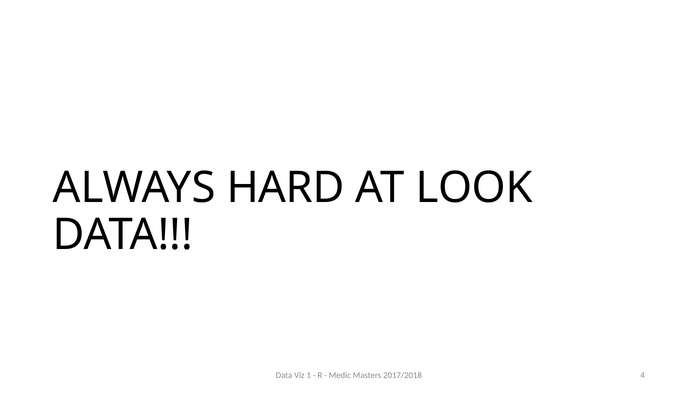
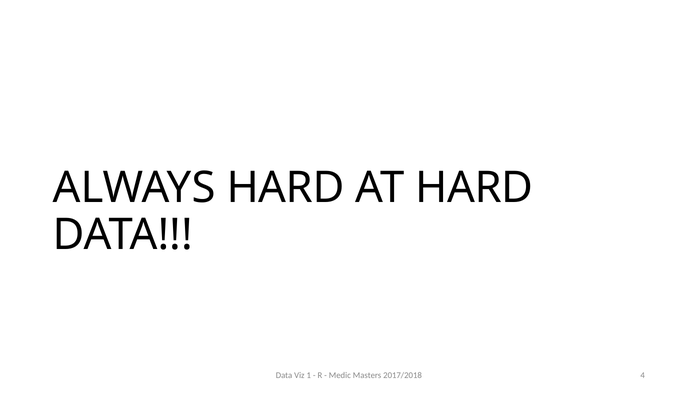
AT LOOK: LOOK -> HARD (474, 188)
